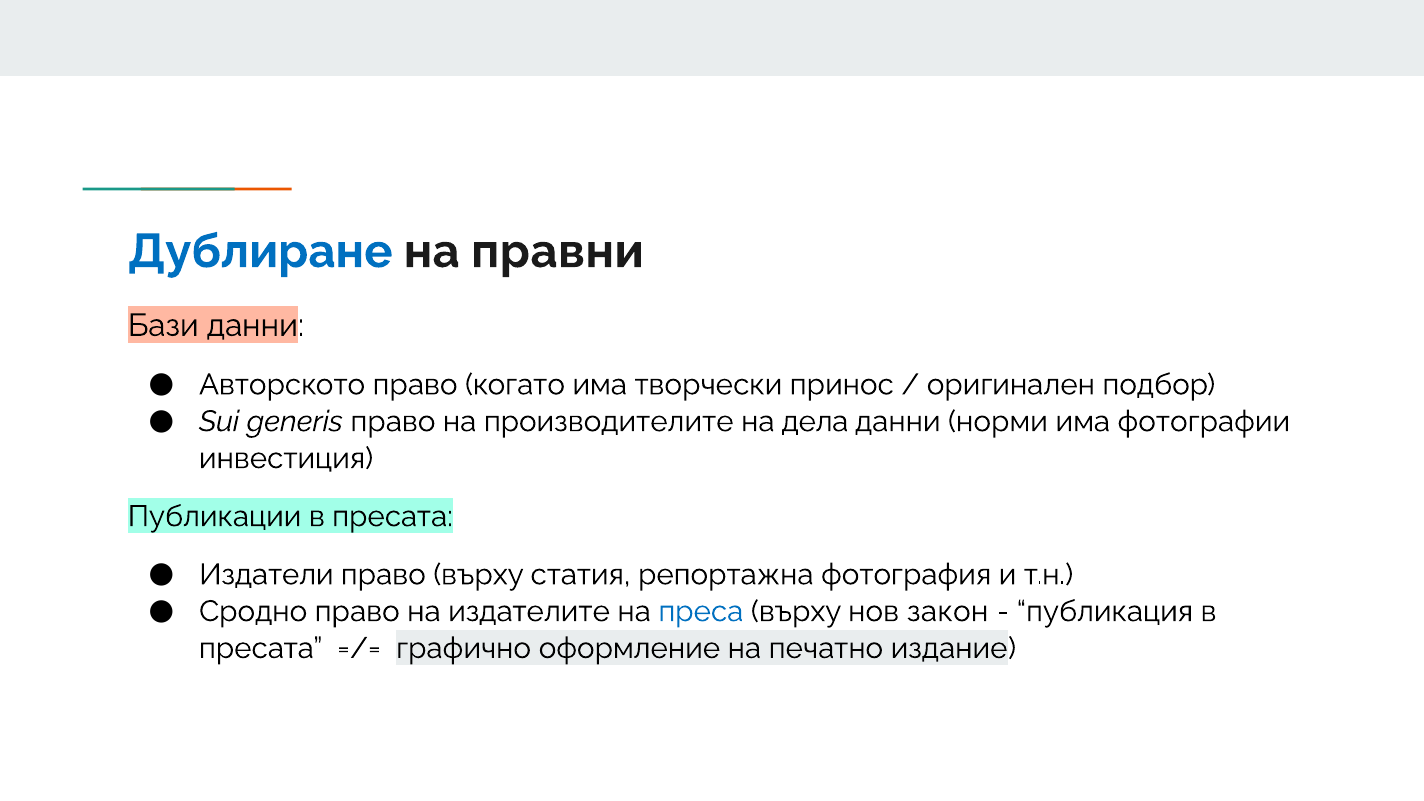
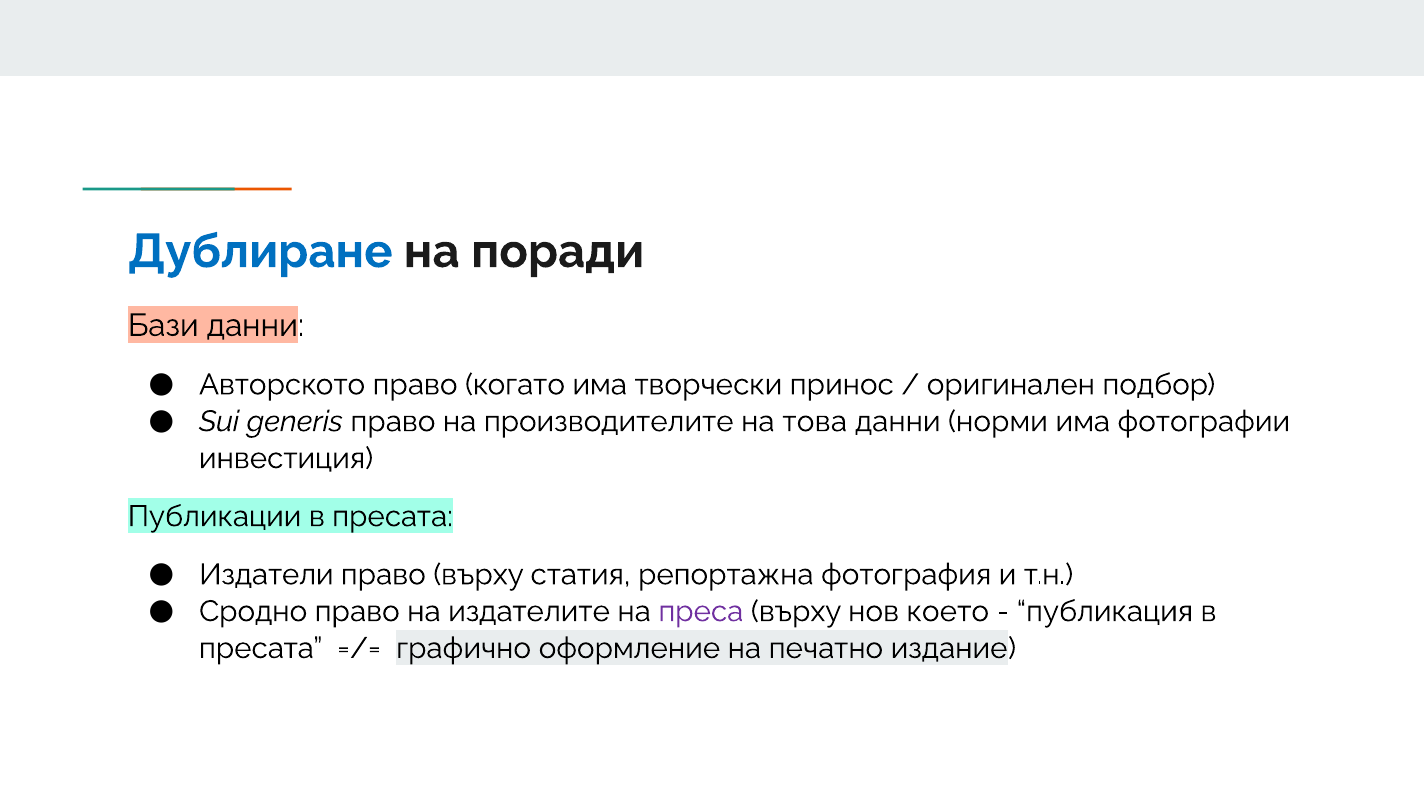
правни: правни -> поради (558, 251)
дела: дела -> това (815, 421)
преса colour: blue -> purple (701, 611)
закон: закон -> което (948, 611)
